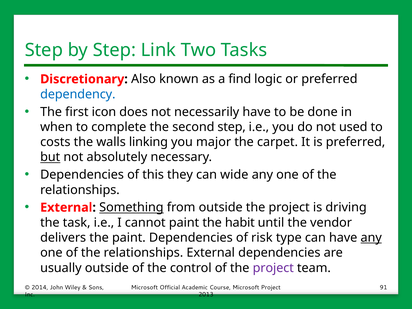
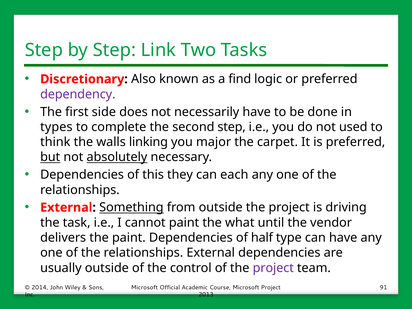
dependency colour: blue -> purple (78, 94)
icon: icon -> side (104, 112)
when: when -> types (56, 127)
costs: costs -> think (55, 142)
absolutely underline: none -> present (117, 157)
wide: wide -> each (234, 175)
habit: habit -> what (240, 223)
risk: risk -> half (262, 238)
any underline: present -> none (371, 238)
